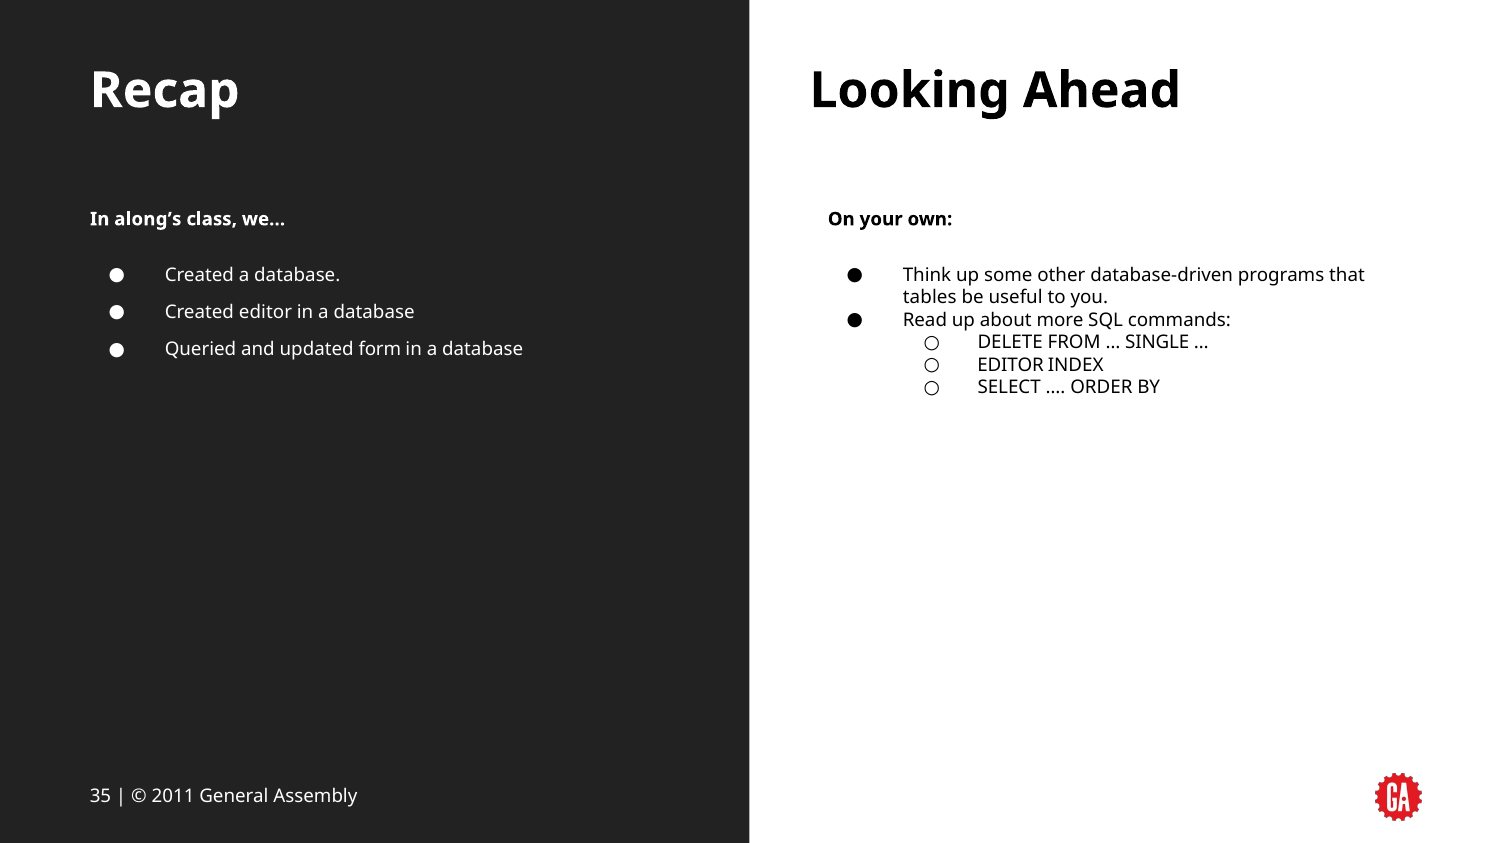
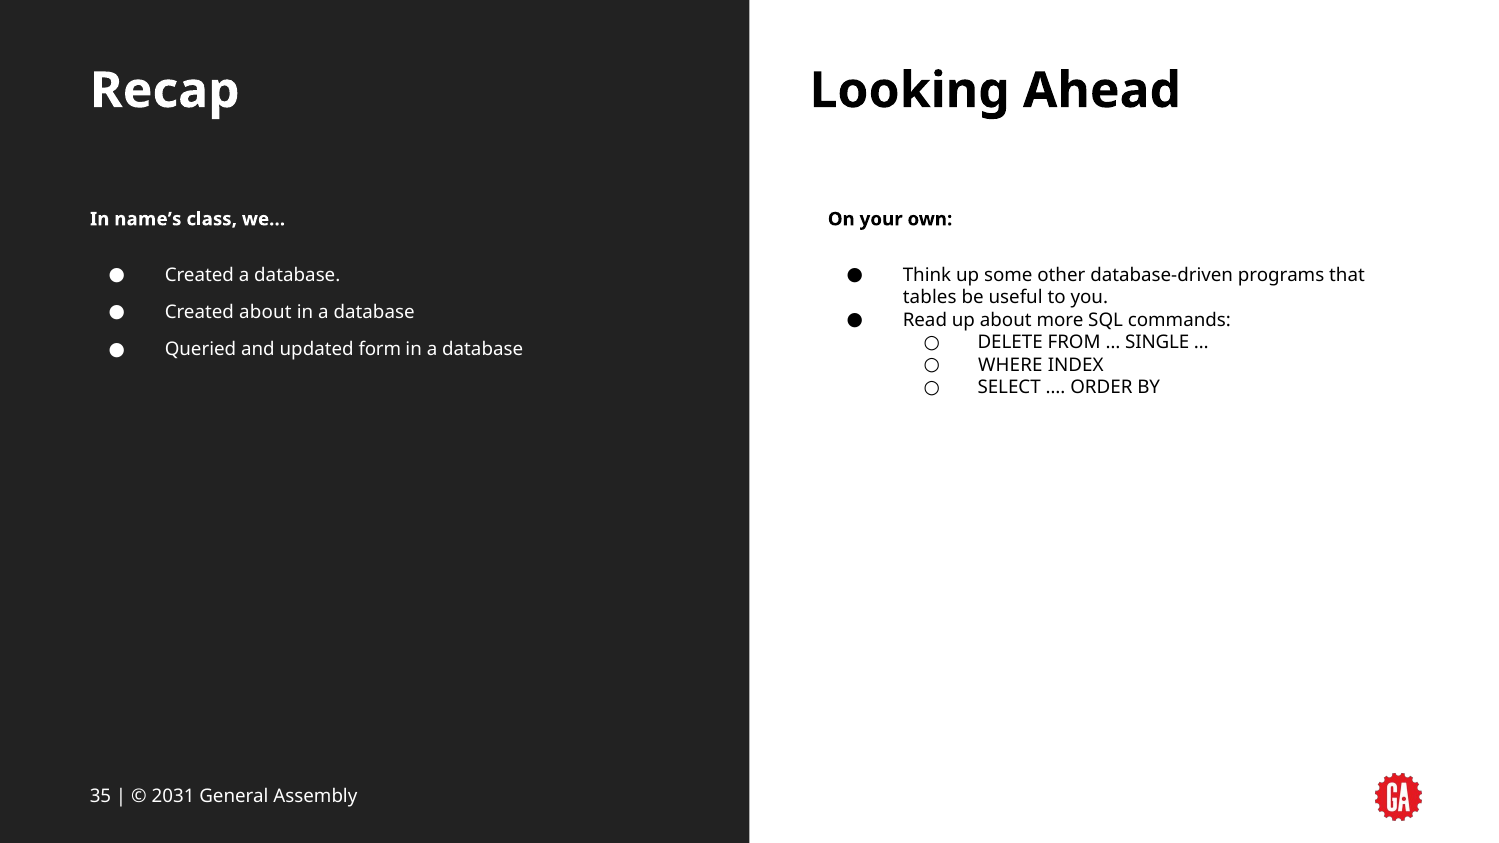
along’s: along’s -> name’s (148, 219)
Created editor: editor -> about (265, 312)
EDITOR: EDITOR -> WHERE (1010, 365)
2011: 2011 -> 2031 (173, 796)
